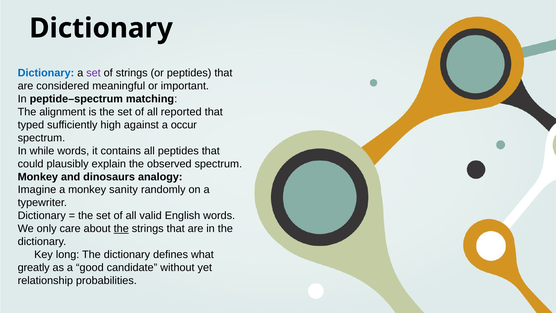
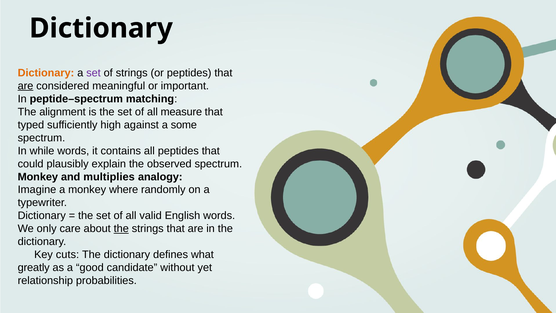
Dictionary colour: blue -> orange (46, 73)
are underline: none -> present (25, 86)
reported: reported -> measure (181, 112)
occur: occur -> some (184, 125)
dinosaurs: dinosaurs -> multiplies (109, 177)
sanity: sanity -> where (124, 190)
long: long -> cuts (68, 255)
